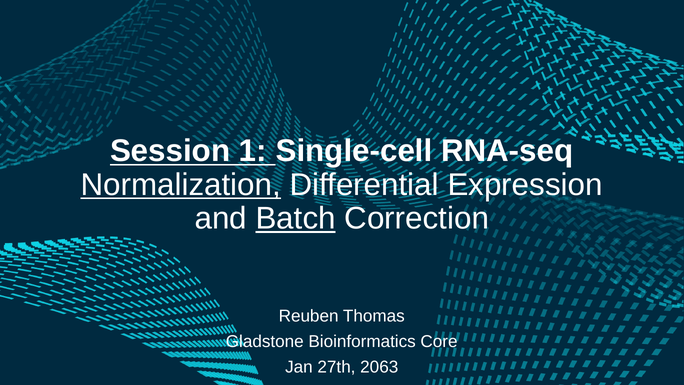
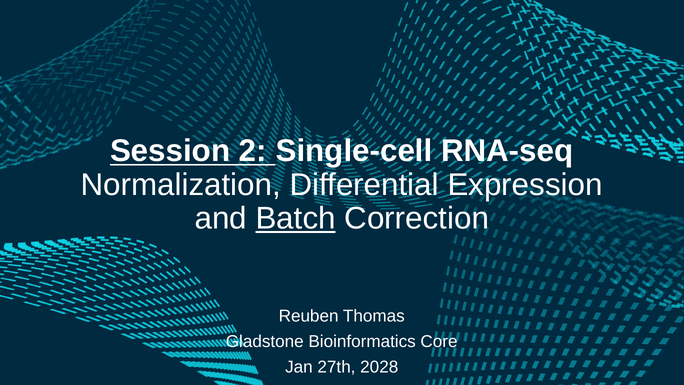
1: 1 -> 2 (253, 151)
Normalization underline: present -> none (181, 185)
2063: 2063 -> 2028 (379, 367)
